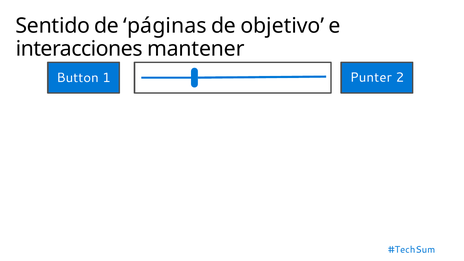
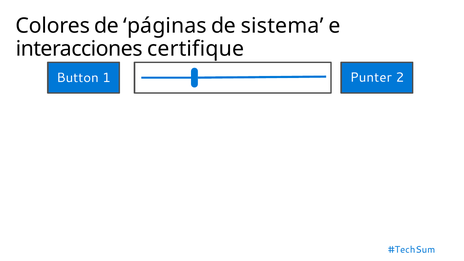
Sentido: Sentido -> Colores (53, 26)
objetivo: objetivo -> sistema (282, 26)
mantener: mantener -> certifique (196, 49)
